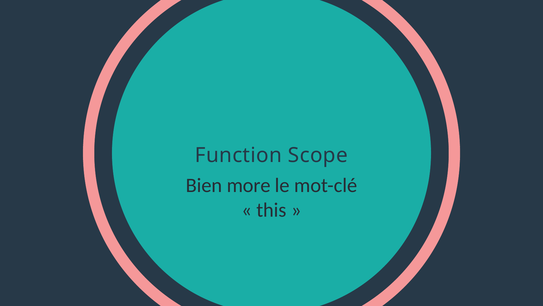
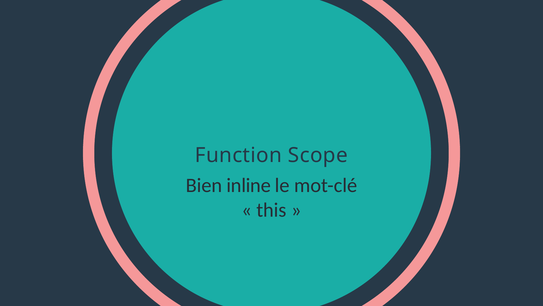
more: more -> inline (249, 185)
